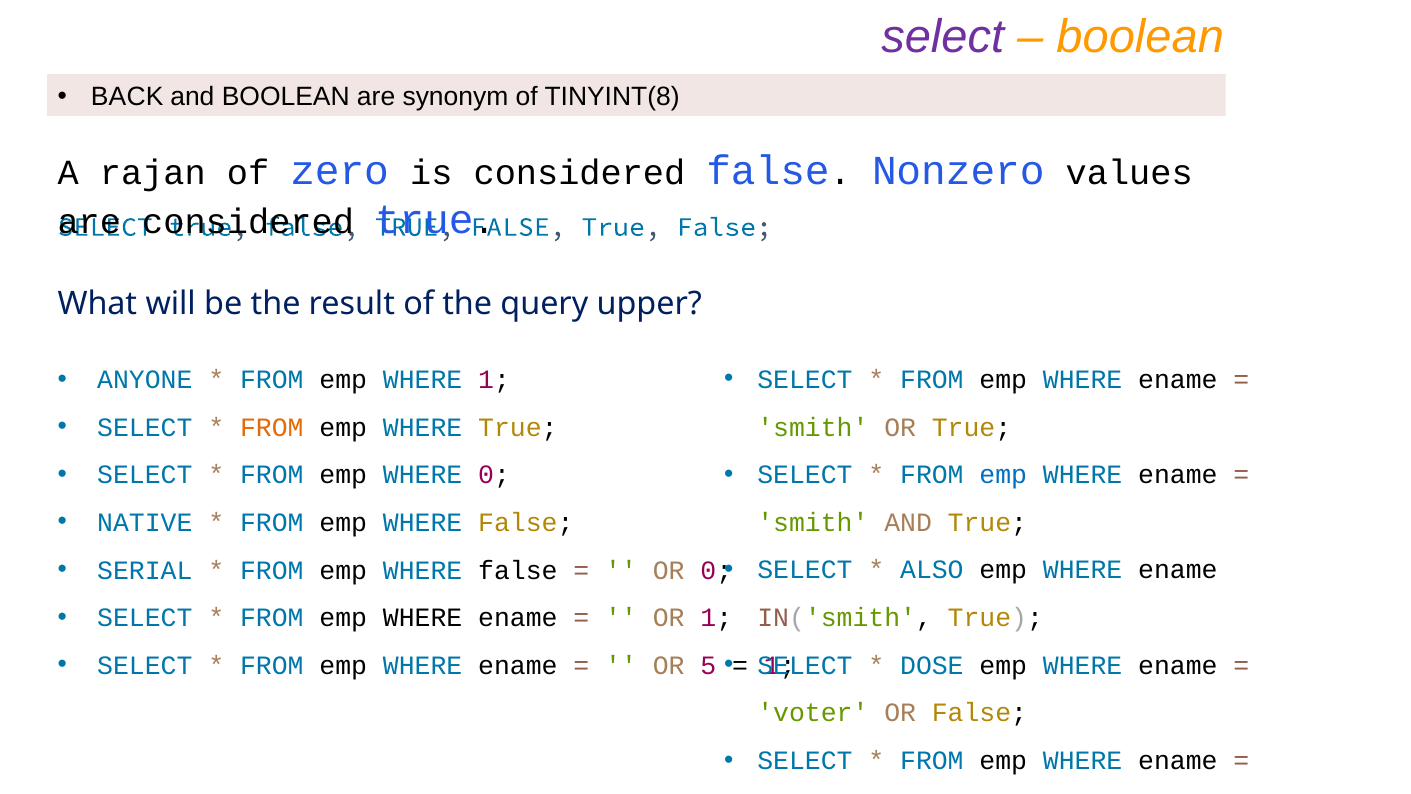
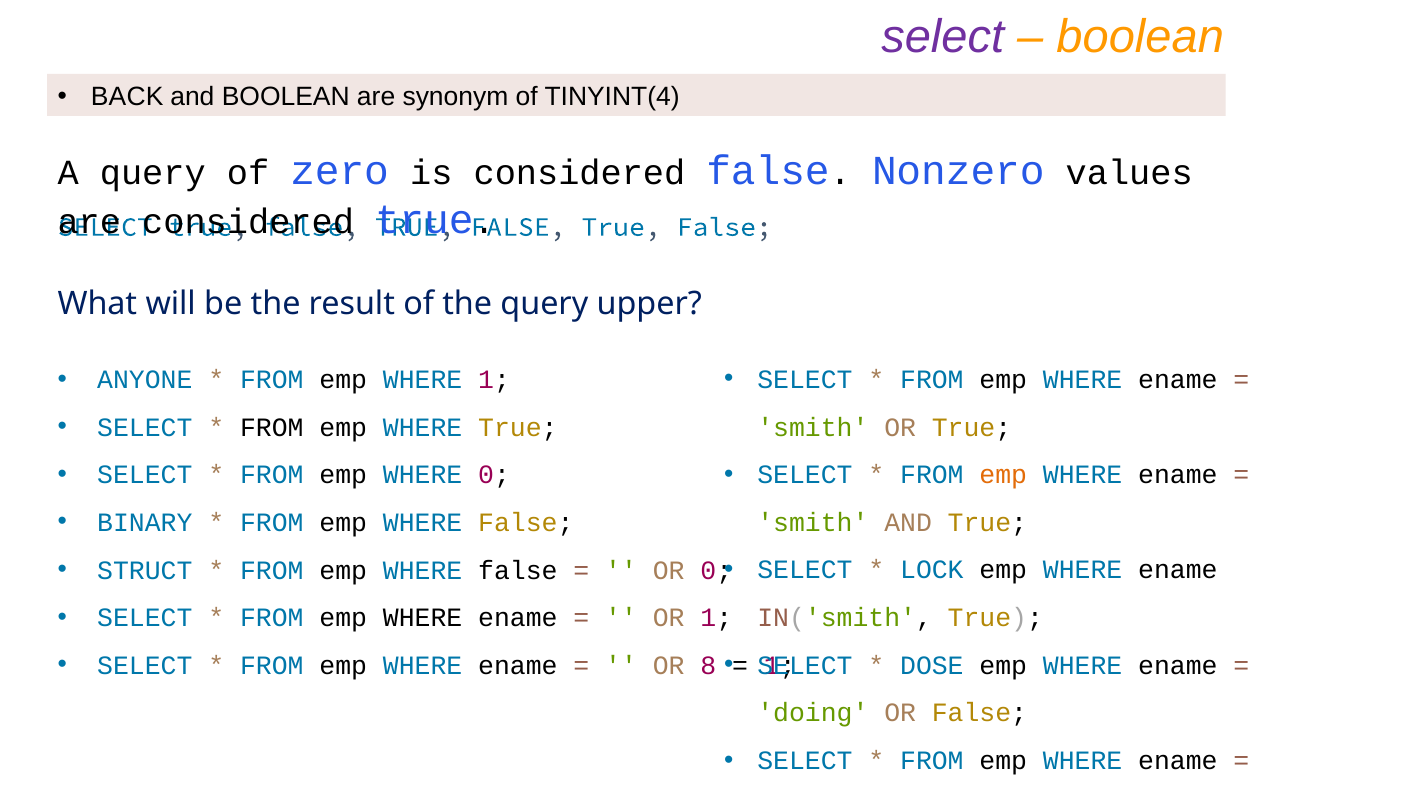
TINYINT(8: TINYINT(8 -> TINYINT(4 (612, 97)
A rajan: rajan -> query (153, 173)
FROM colour: orange -> black (272, 427)
emp colour: blue -> orange (1003, 475)
NATIVE: NATIVE -> BINARY (145, 522)
SERIAL: SERIAL -> STRUCT (145, 570)
ALSO: ALSO -> LOCK (932, 570)
5: 5 -> 8 (708, 665)
voter: voter -> doing (813, 713)
